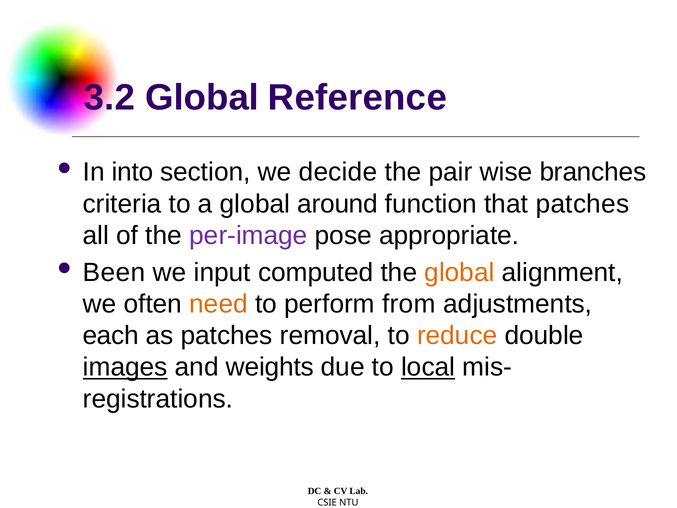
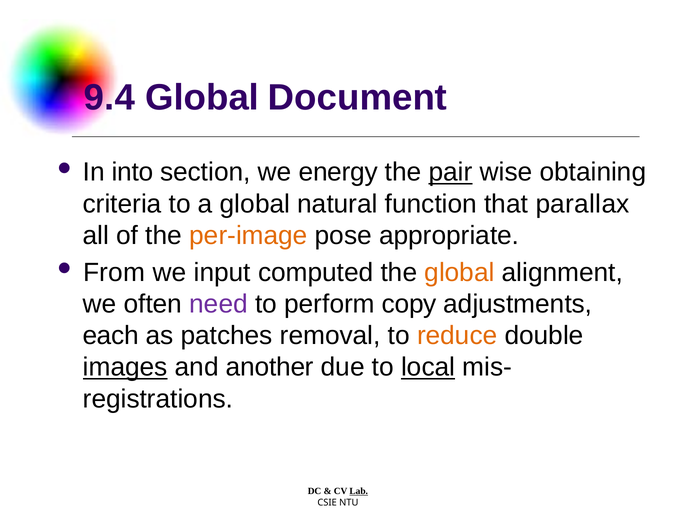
3.2: 3.2 -> 9.4 (109, 98)
Reference: Reference -> Document (358, 98)
decide: decide -> energy (338, 172)
pair underline: none -> present (451, 172)
branches: branches -> obtaining (593, 172)
around: around -> natural (337, 204)
that patches: patches -> parallax (583, 204)
per-image colour: purple -> orange (248, 235)
Been: Been -> From (114, 272)
need colour: orange -> purple (219, 304)
from: from -> copy (409, 304)
weights: weights -> another (270, 367)
Lab underline: none -> present (359, 491)
